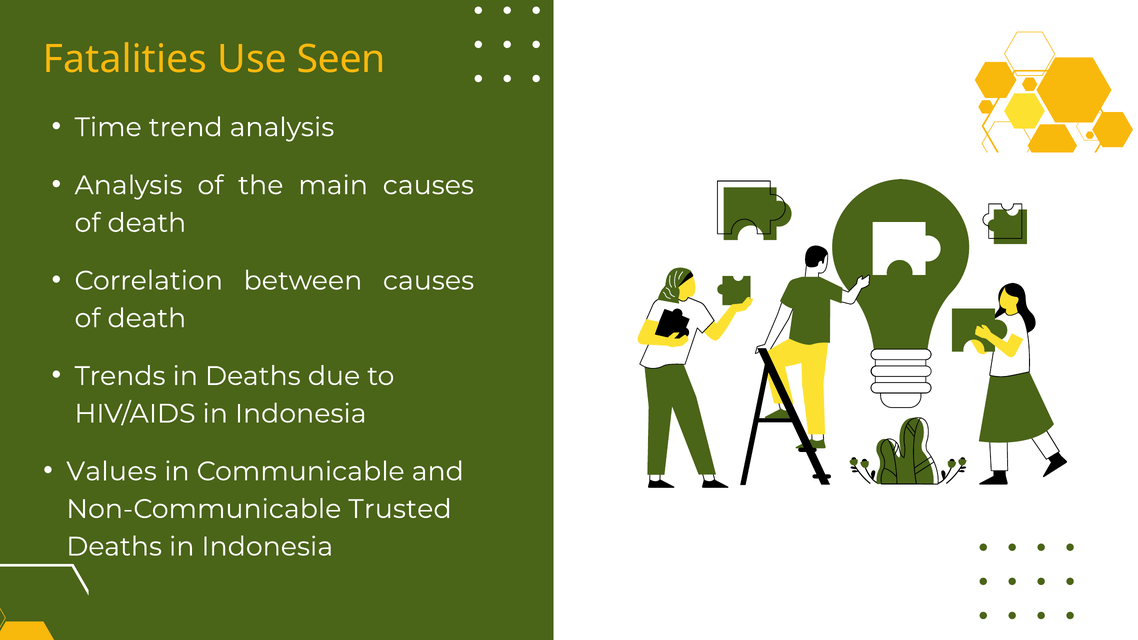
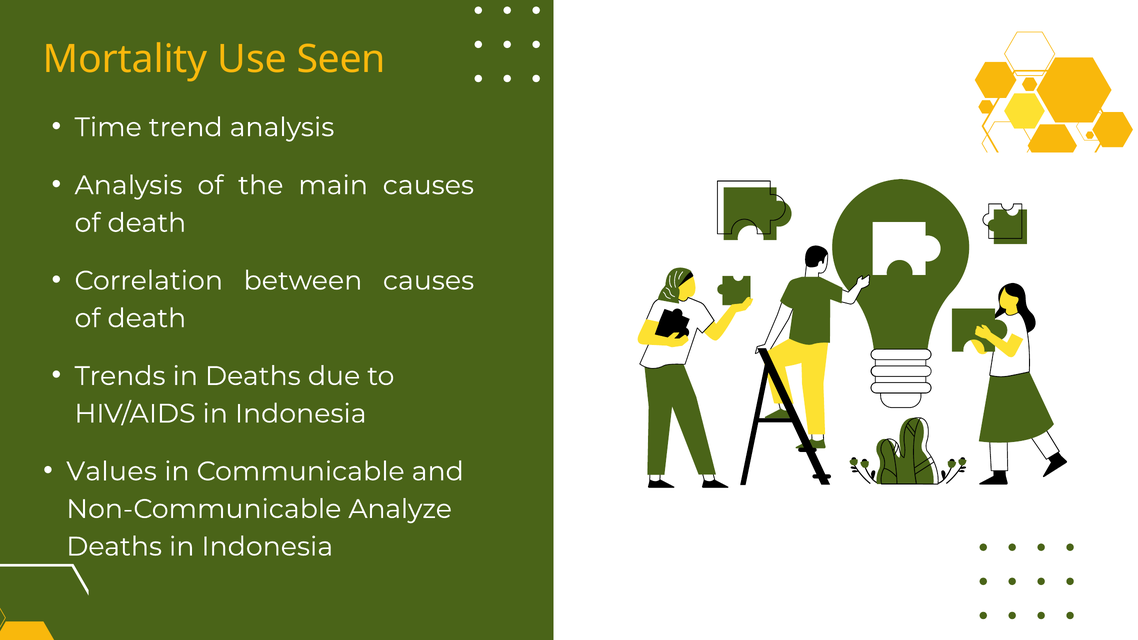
Fatalities: Fatalities -> Mortality (125, 59)
Trusted: Trusted -> Analyze (400, 509)
